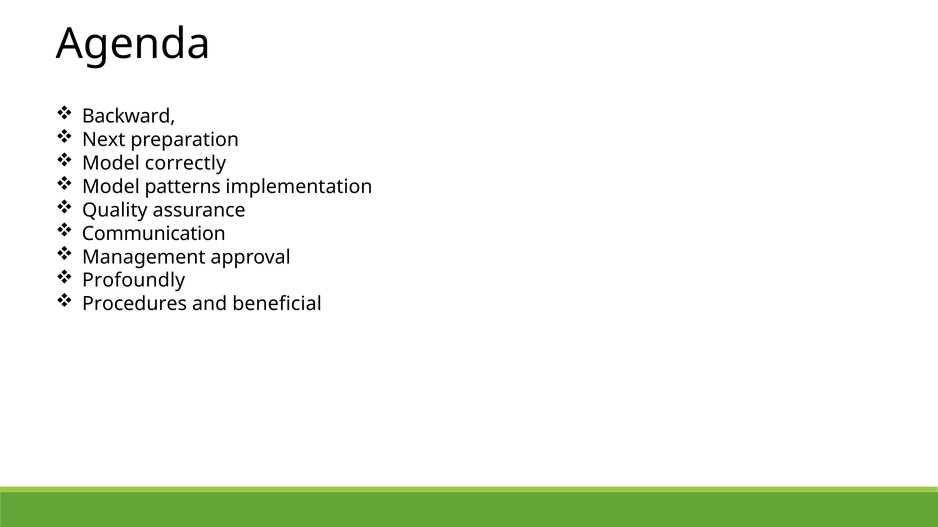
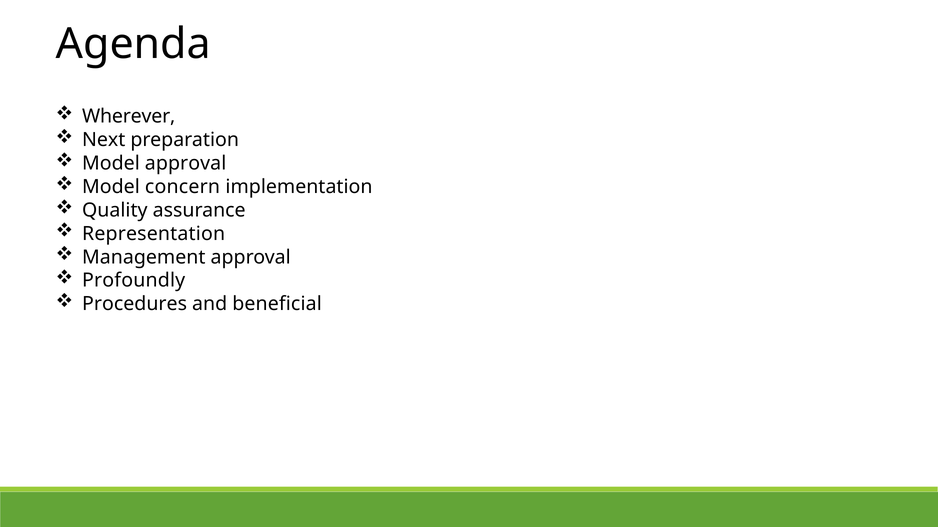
Backward: Backward -> Wherever (129, 117)
Model correctly: correctly -> approval (186, 164)
patterns: patterns -> concern (182, 187)
Communication: Communication -> Representation (154, 234)
